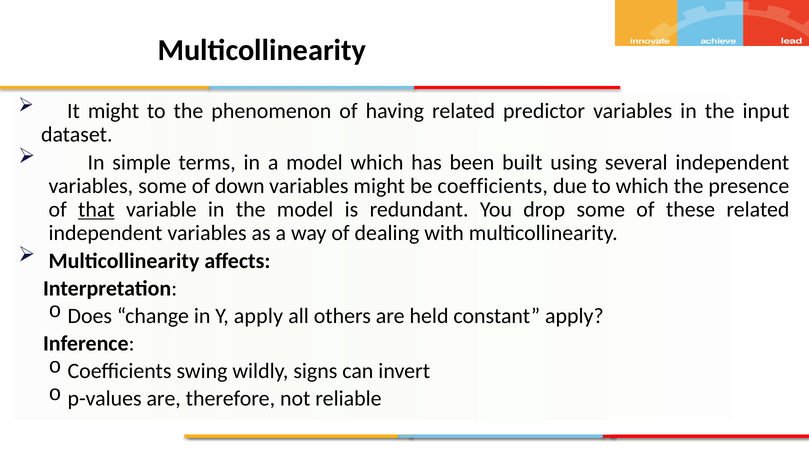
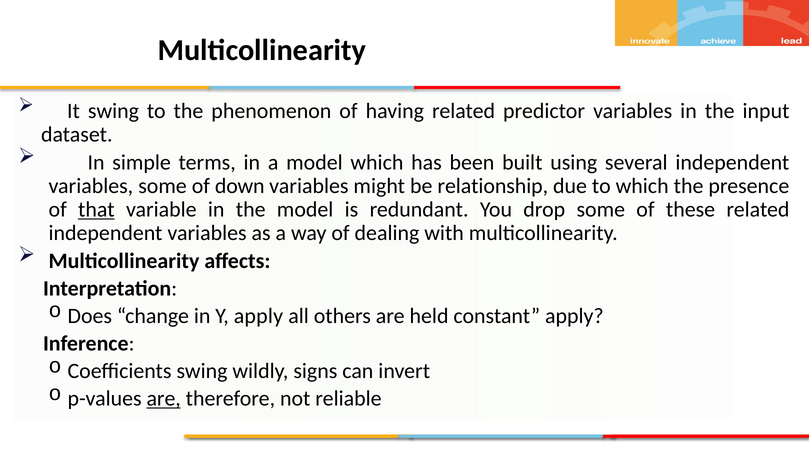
It might: might -> swing (113, 111)
be coefficients: coefficients -> relationship (493, 186)
are underline: none -> present (164, 399)
